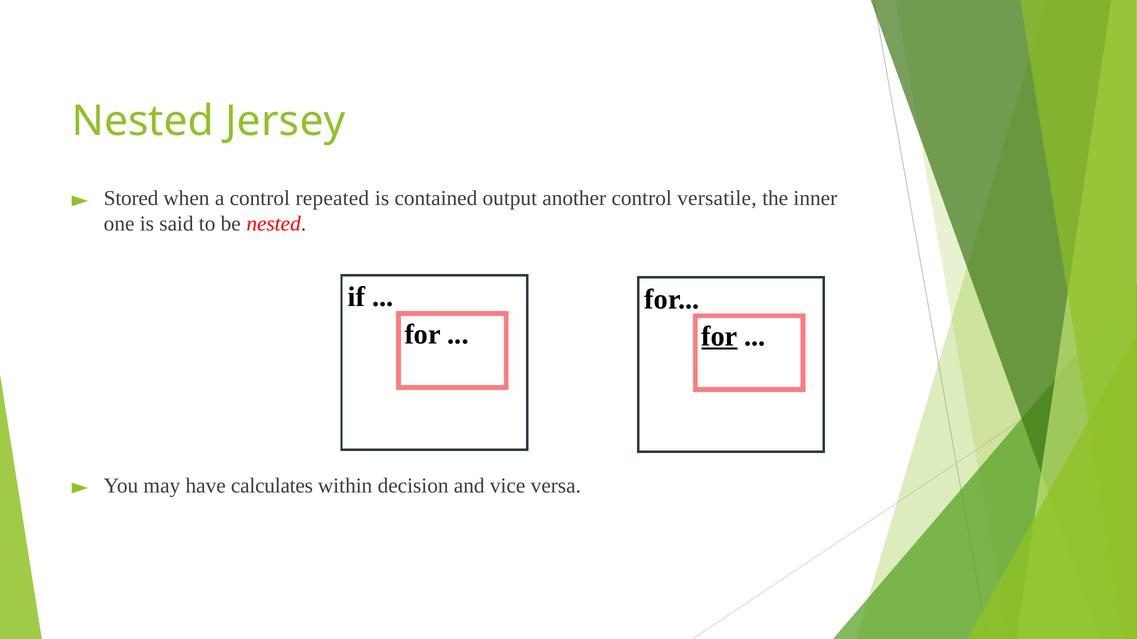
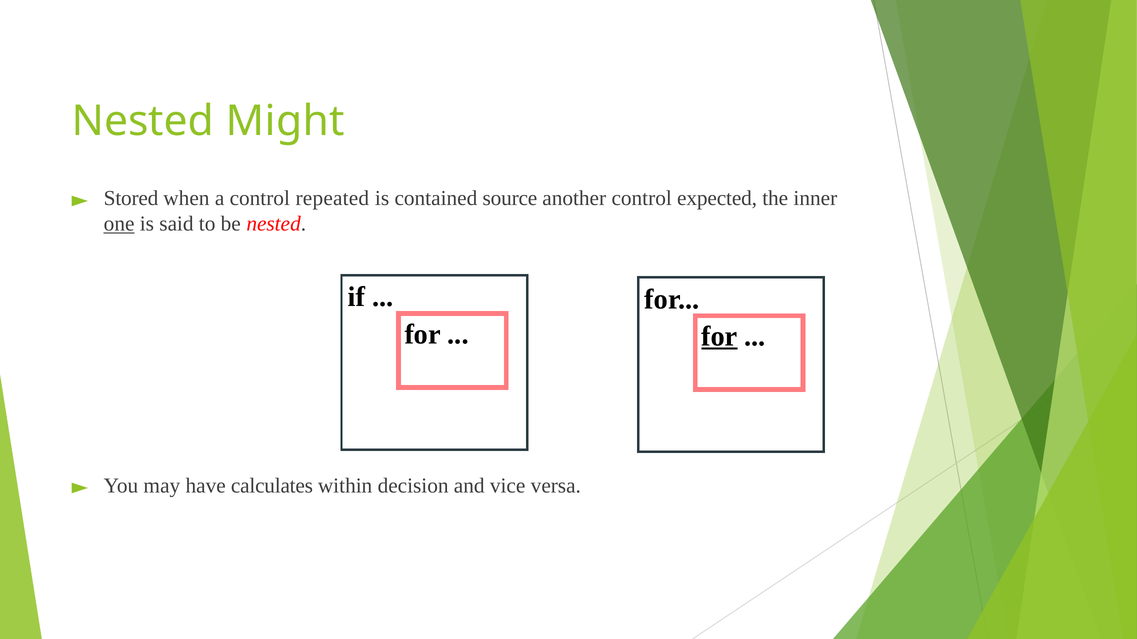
Jersey: Jersey -> Might (285, 121)
output: output -> source (510, 199)
versatile: versatile -> expected (717, 199)
one underline: none -> present (119, 224)
